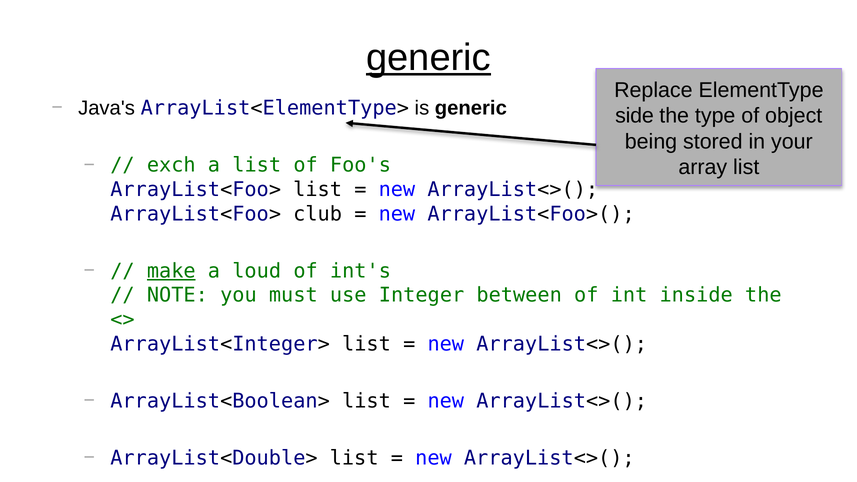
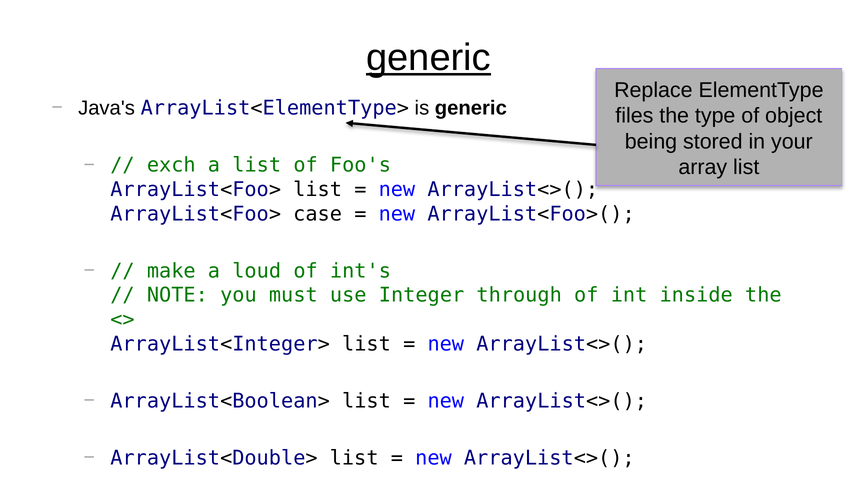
side: side -> files (634, 116)
club: club -> case (318, 214)
make underline: present -> none (171, 271)
between: between -> through (519, 295)
